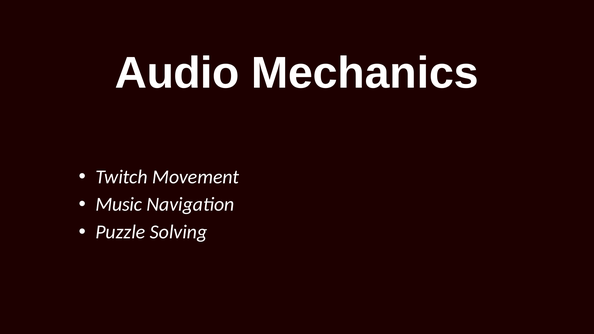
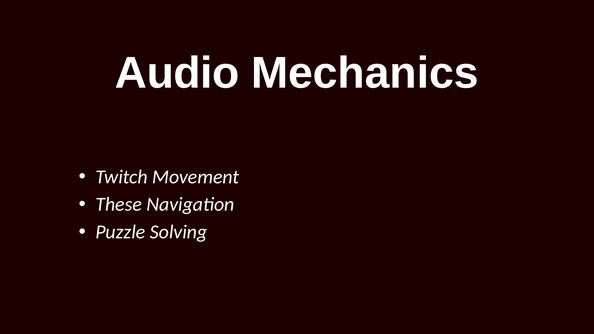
Music: Music -> These (119, 204)
